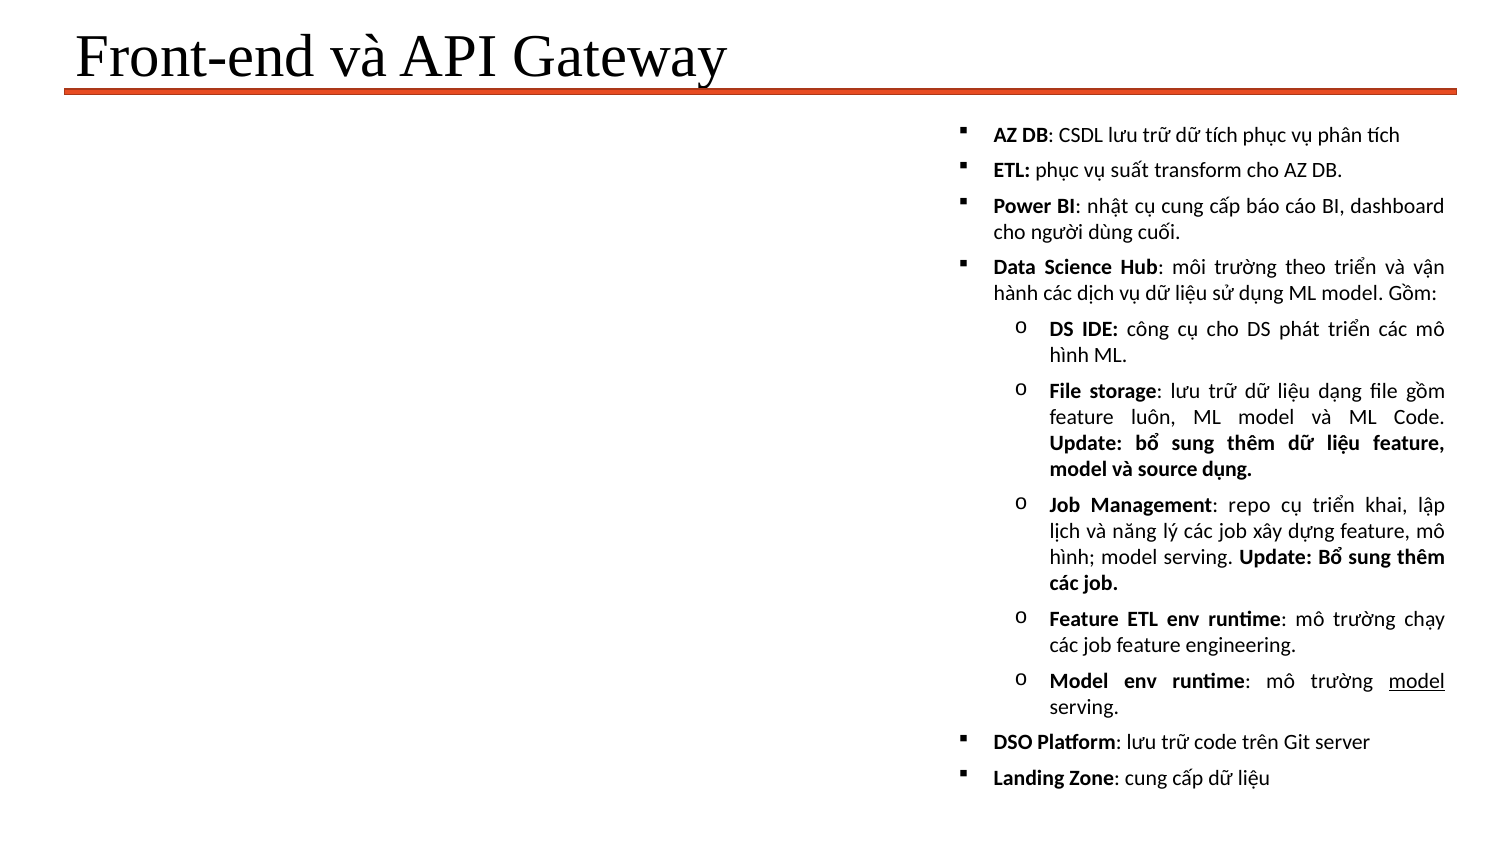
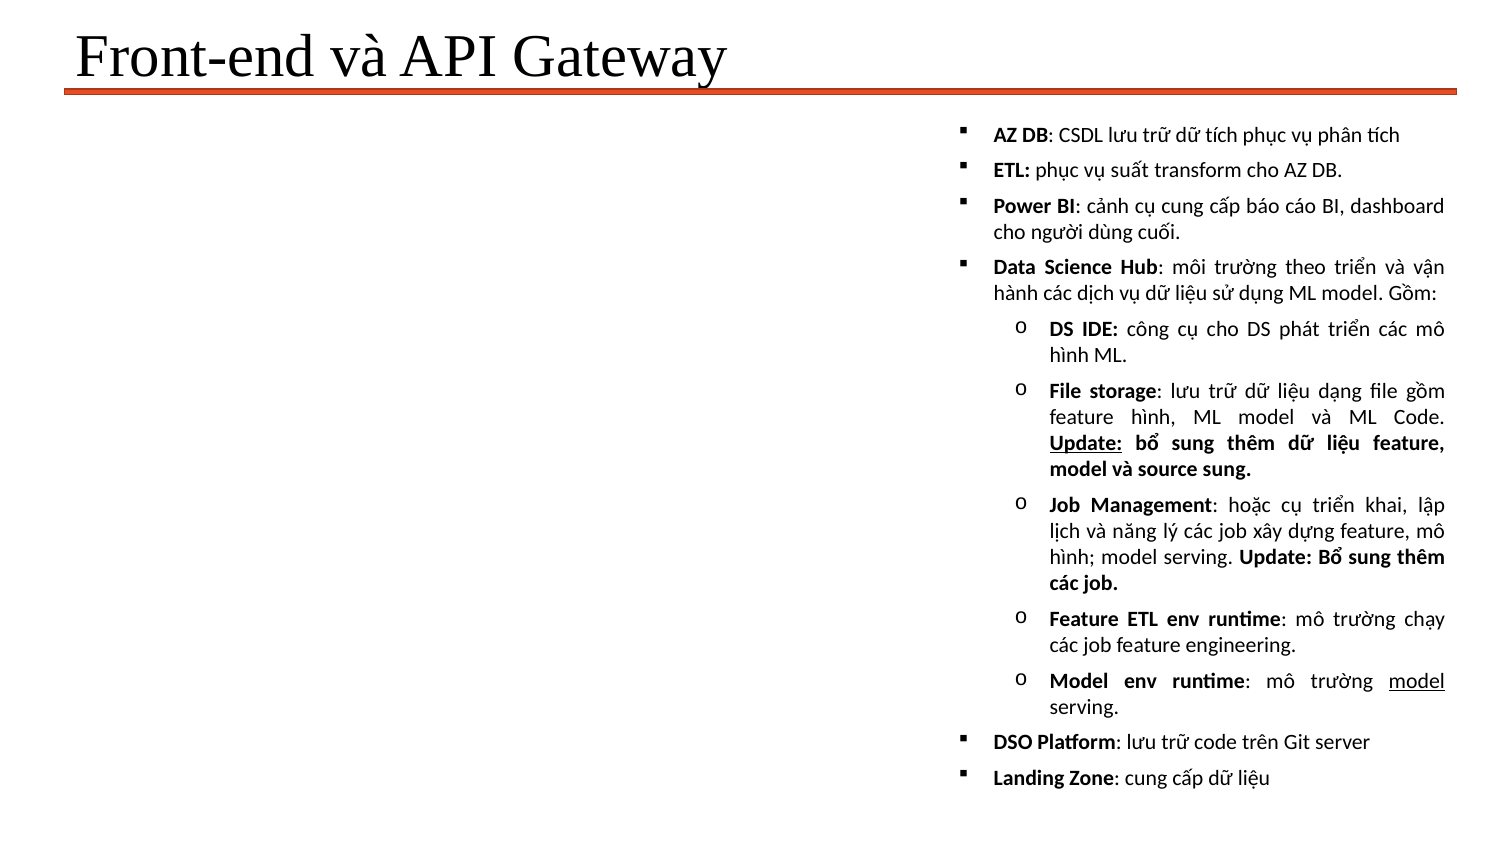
nhật: nhật -> cảnh (1108, 206)
feature luôn: luôn -> hình (1154, 417)
Update underline: none -> present (1086, 443)
source dụng: dụng -> sung (1227, 470)
repo: repo -> hoặc (1250, 505)
